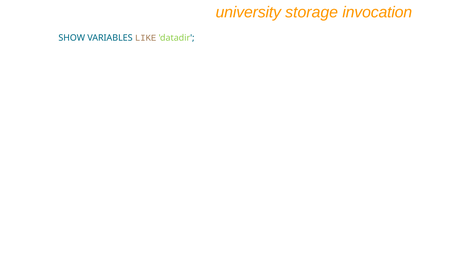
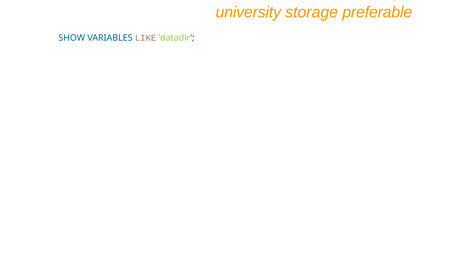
invocation: invocation -> preferable (377, 12)
